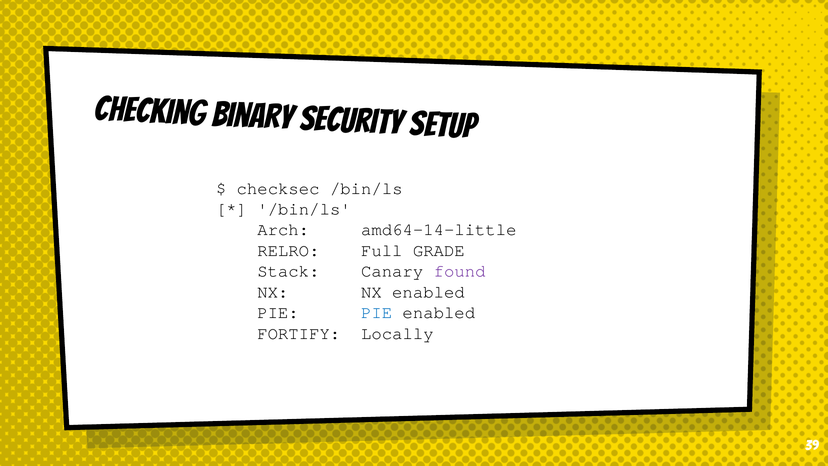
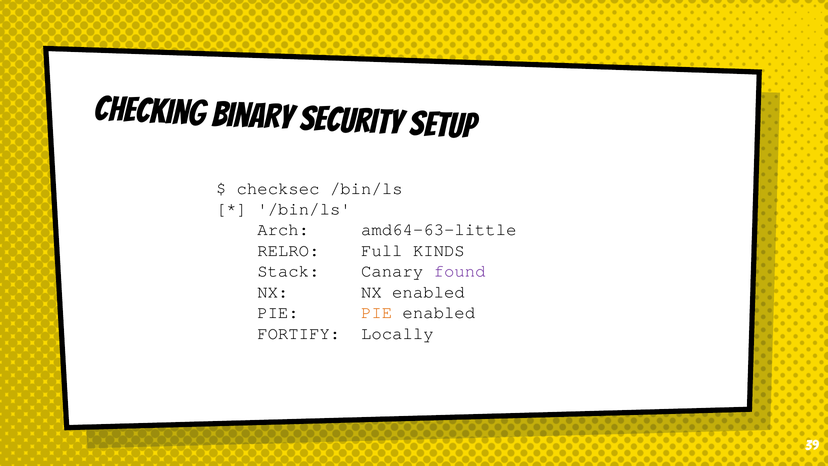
amd64-14-little: amd64-14-little -> amd64-63-little (439, 230)
GRADE: GRADE -> KINDS (439, 250)
PIE colour: blue -> orange (377, 312)
